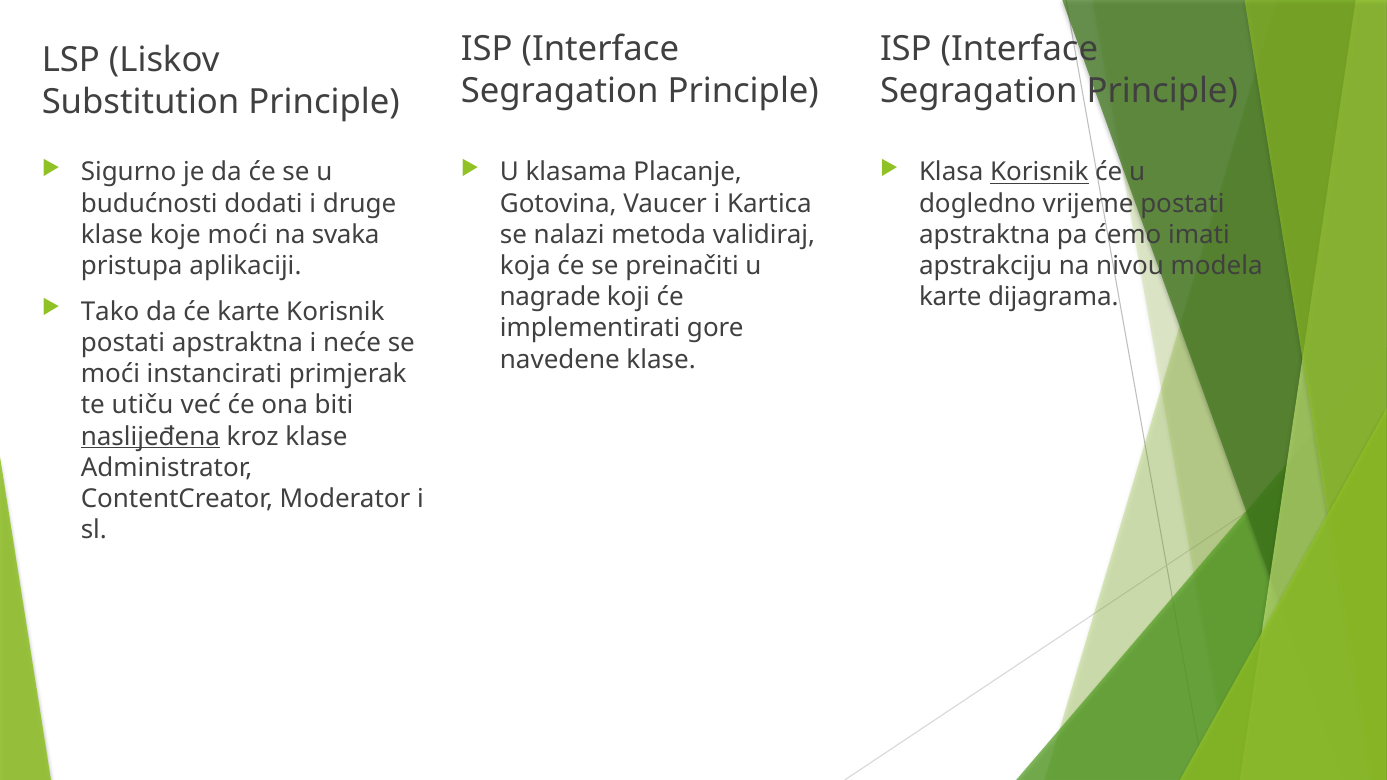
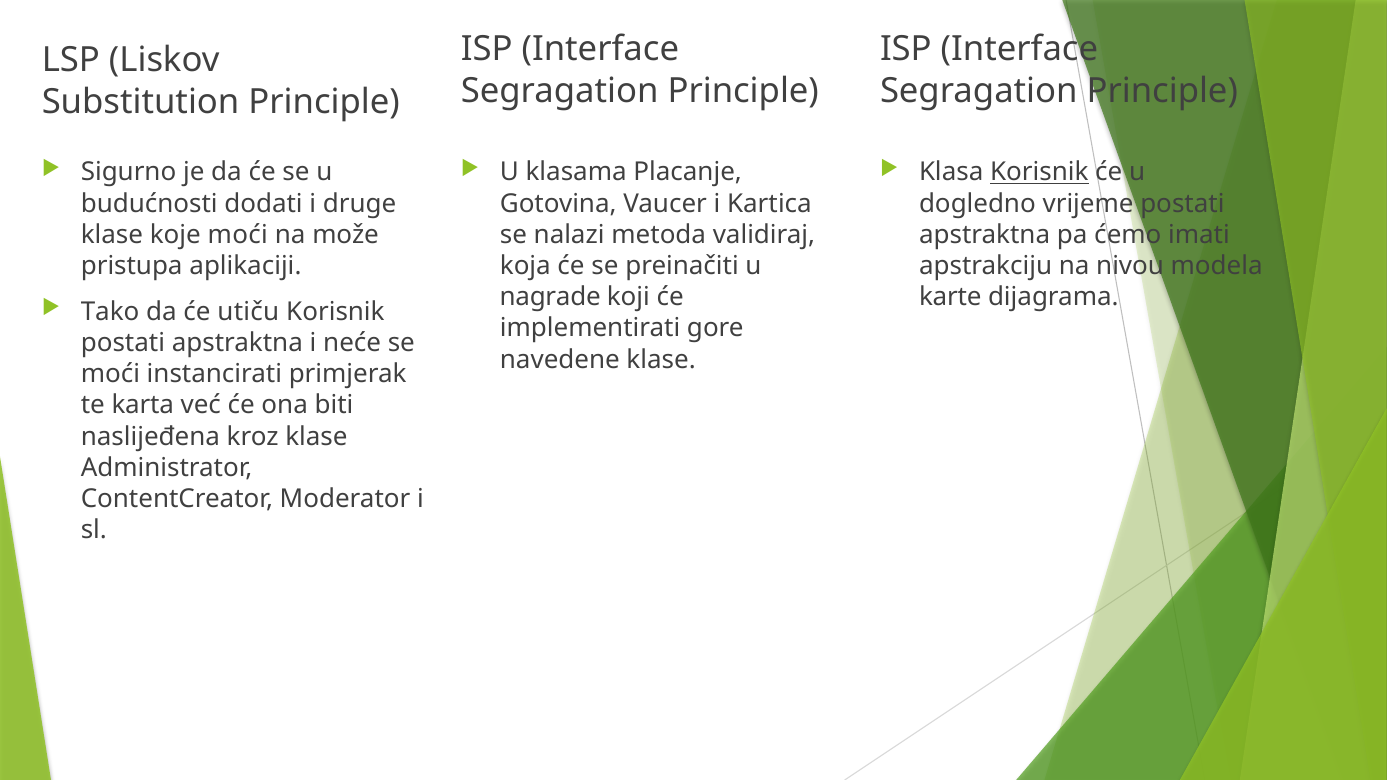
svaka: svaka -> može (346, 235)
će karte: karte -> utiču (248, 312)
utiču: utiču -> karta (143, 405)
naslijeđena underline: present -> none (150, 437)
